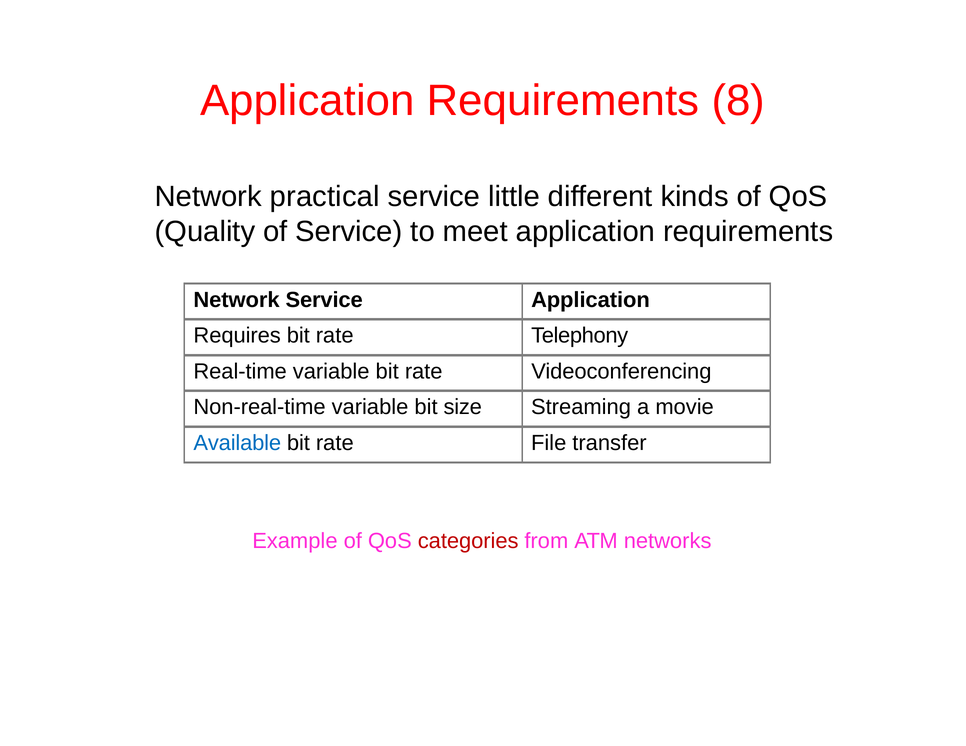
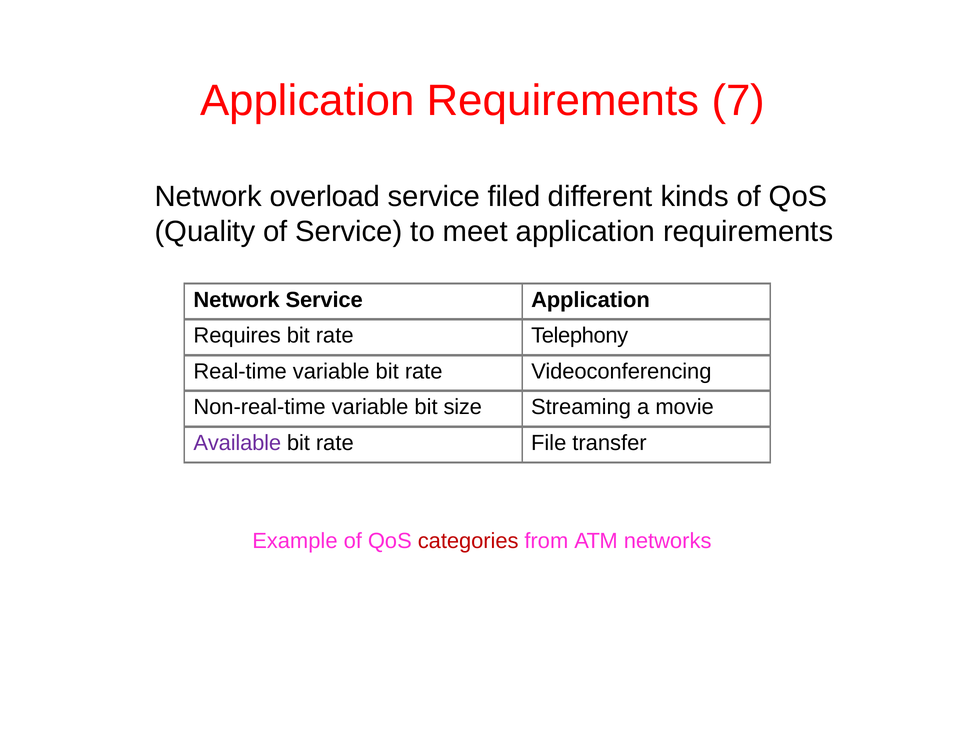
8: 8 -> 7 (738, 101)
practical: practical -> overload (325, 196)
little: little -> filed (514, 196)
Available colour: blue -> purple (237, 443)
